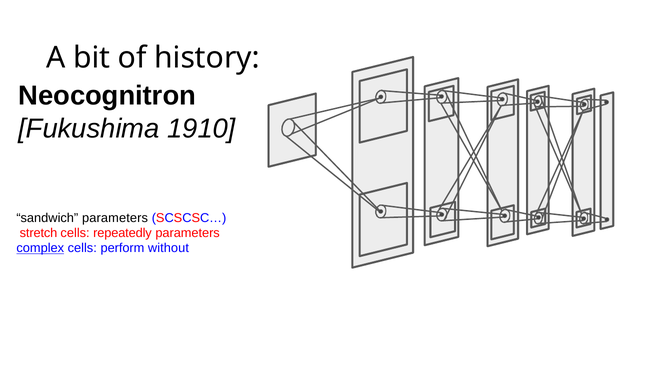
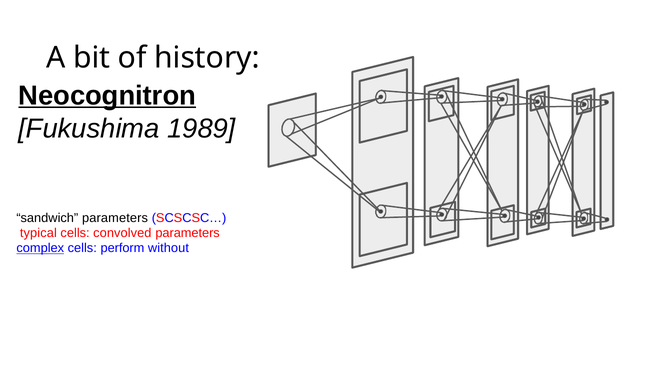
Neocognitron underline: none -> present (107, 96)
1910: 1910 -> 1989 (201, 129)
stretch: stretch -> typical (38, 233)
repeatedly: repeatedly -> convolved (122, 233)
